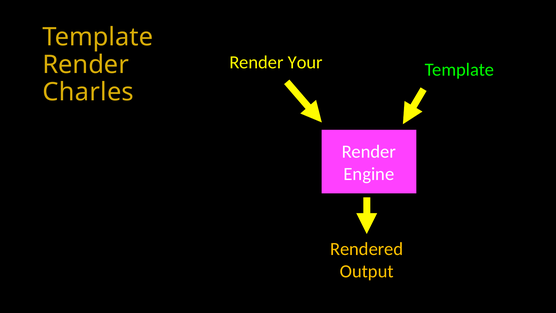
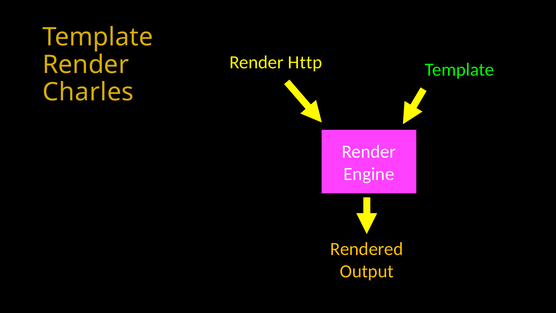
Your: Your -> Http (305, 62)
